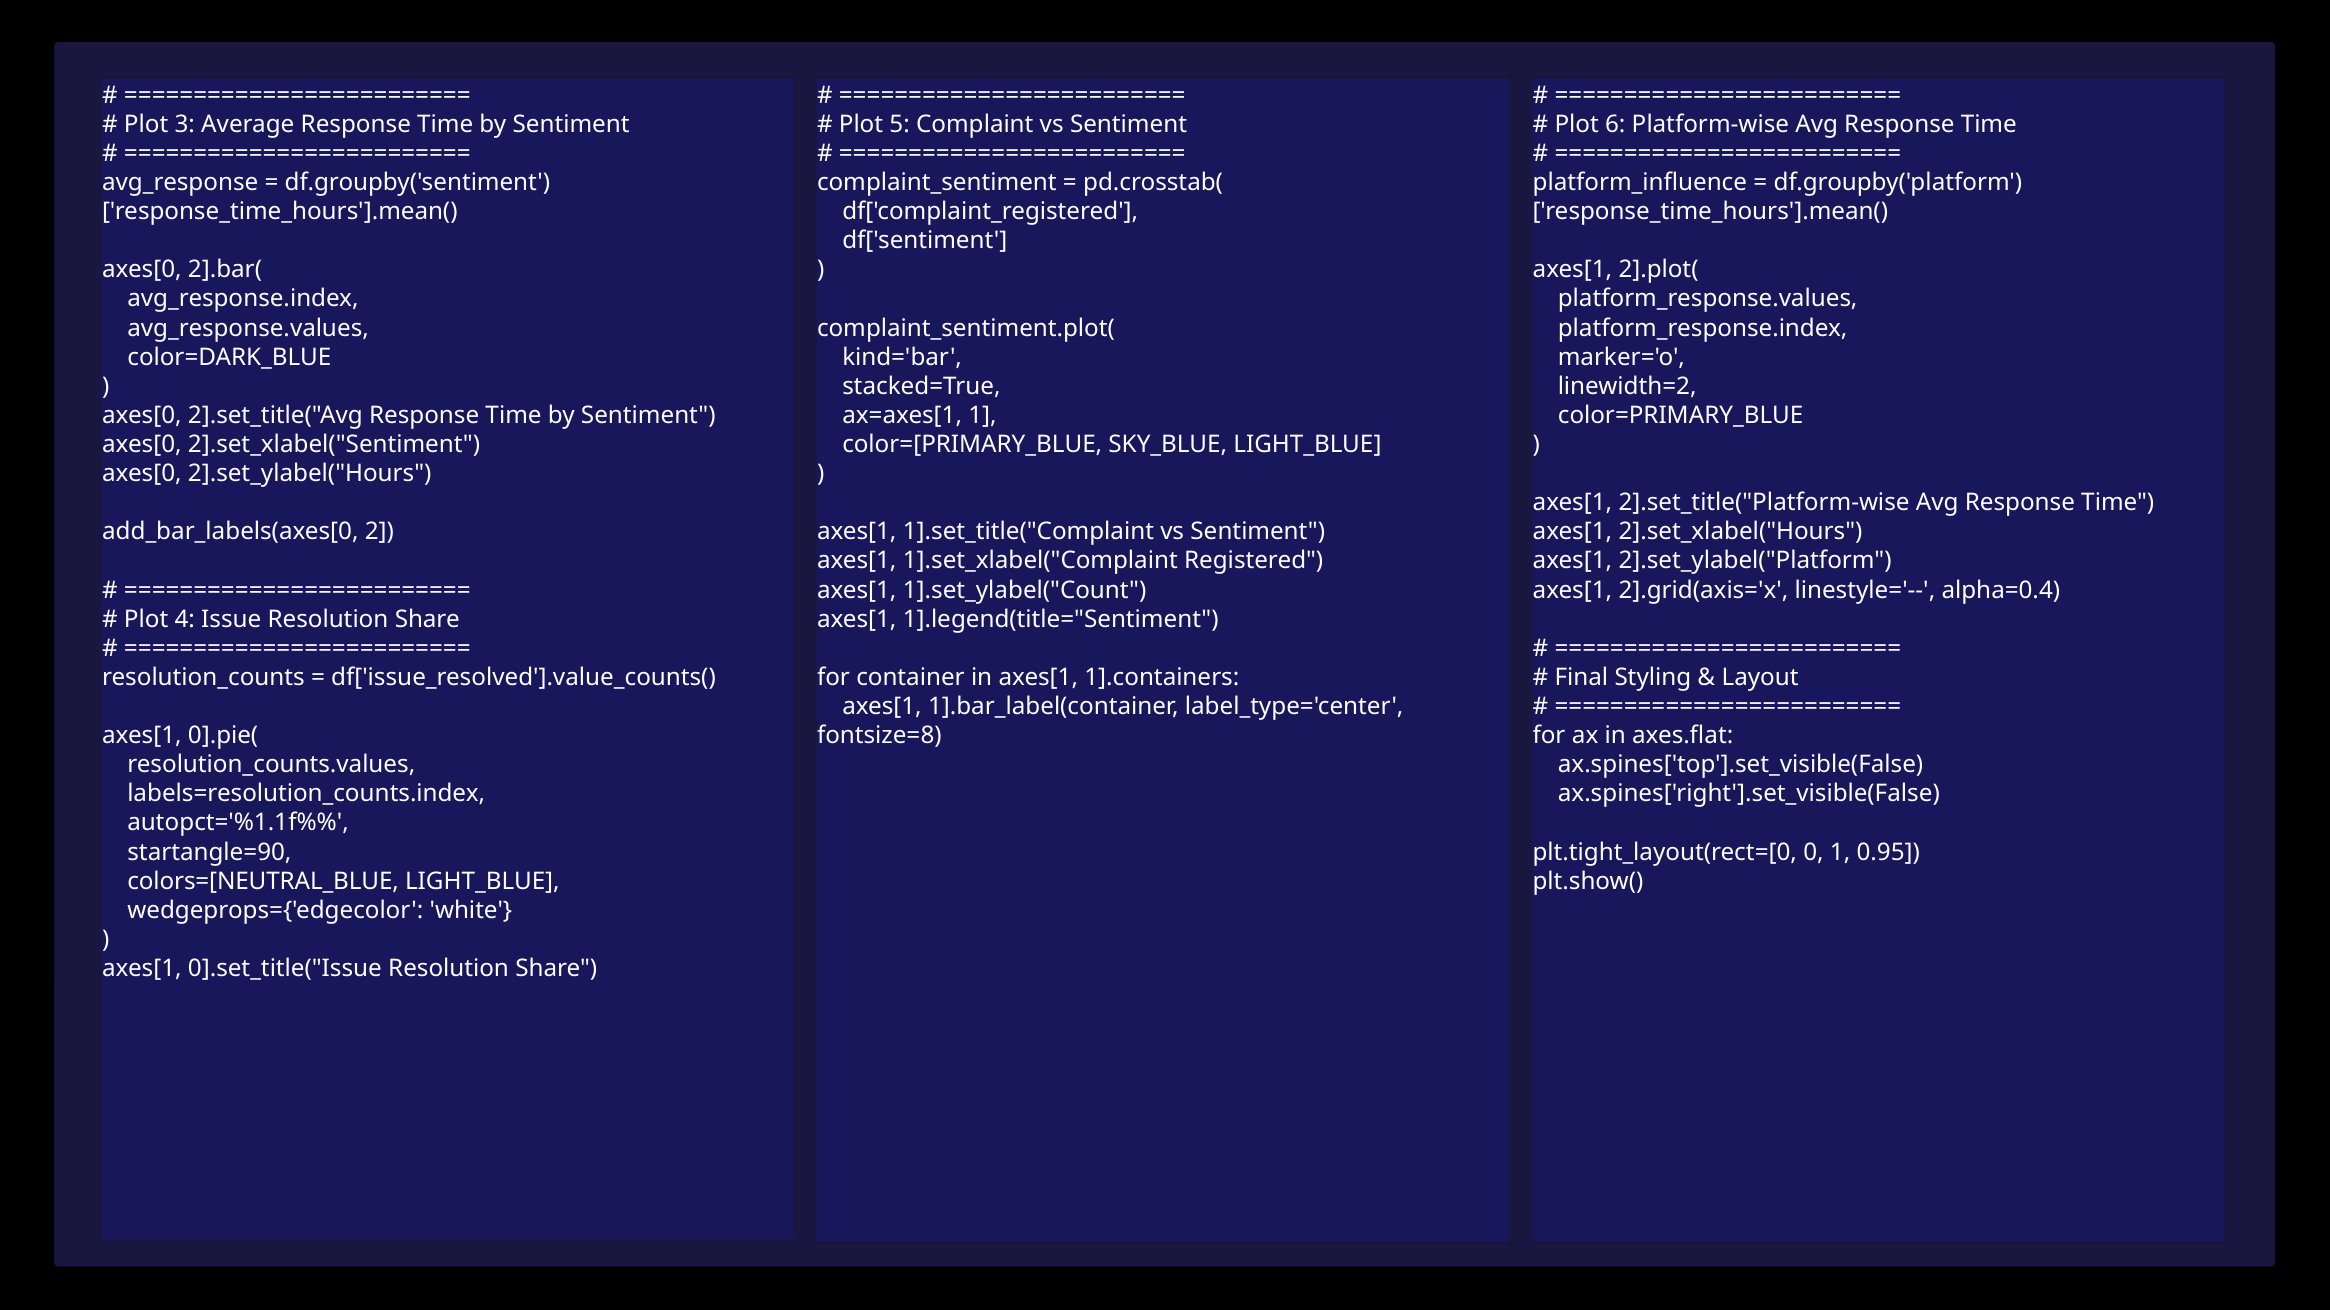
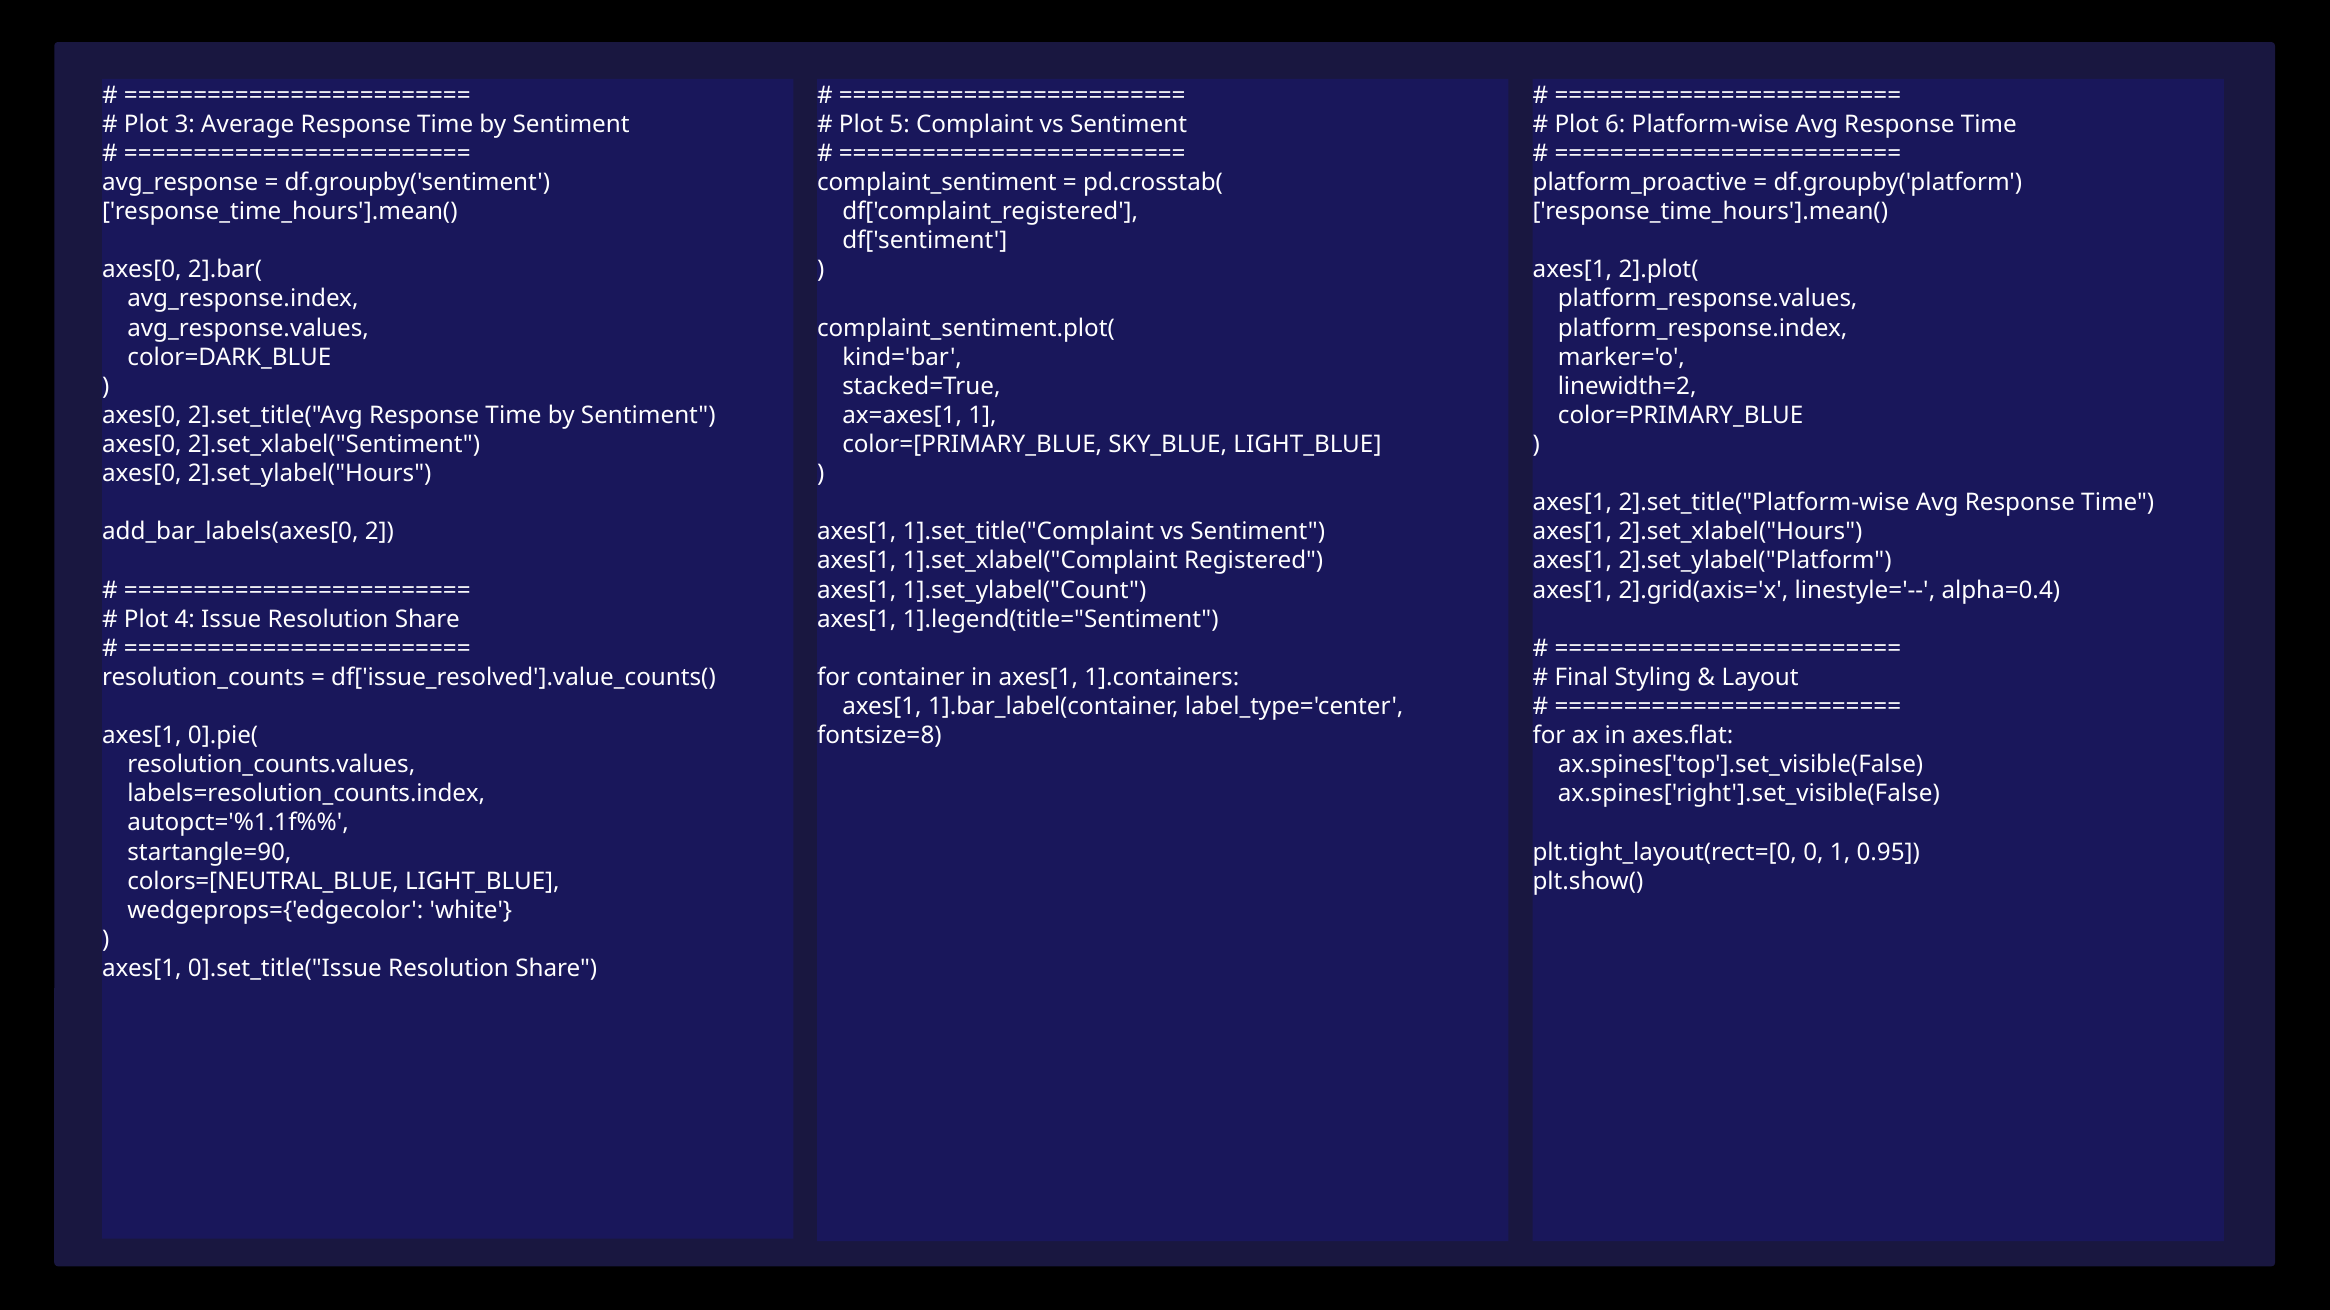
platform_influence: platform_influence -> platform_proactive (1640, 183)
